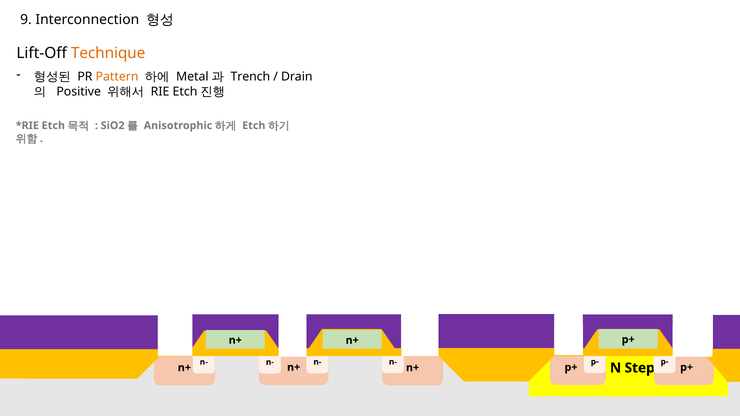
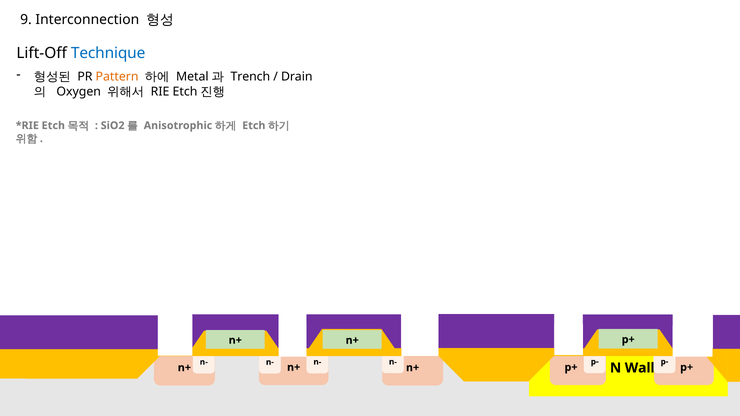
Technique colour: orange -> blue (108, 53)
Positive: Positive -> Oxygen (79, 92)
Step: Step -> Wall (640, 368)
